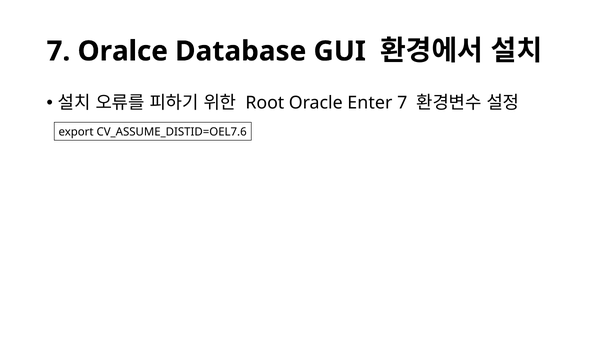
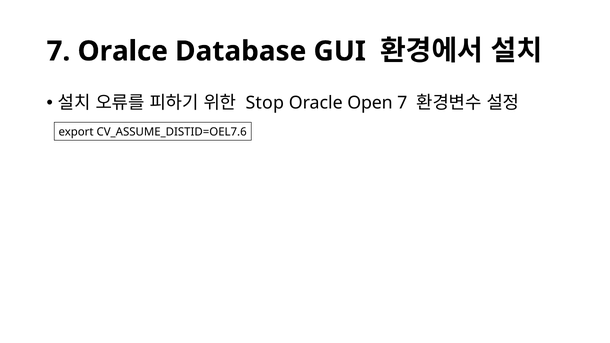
Root: Root -> Stop (265, 103)
Enter: Enter -> Open (370, 103)
